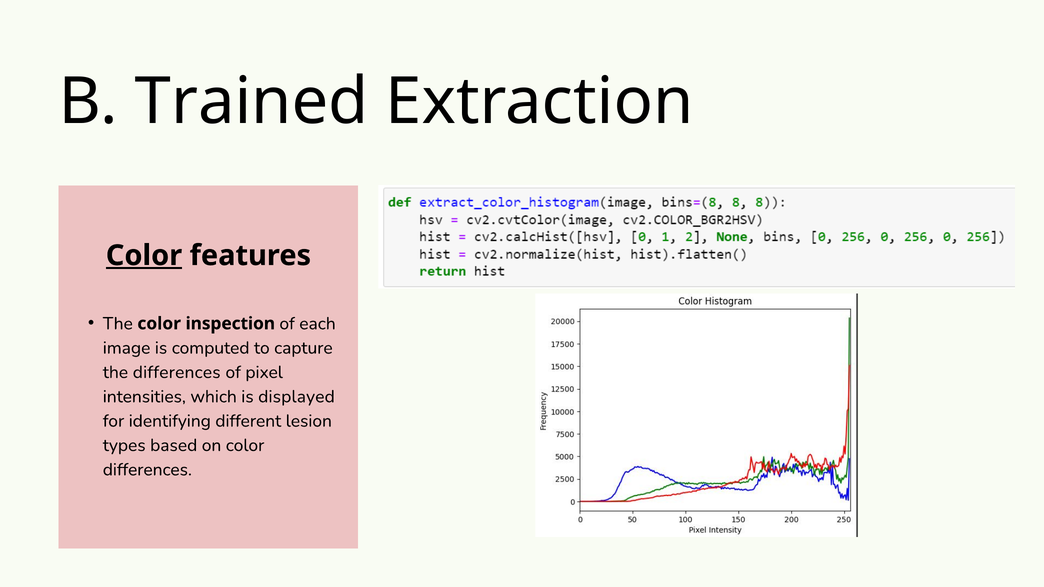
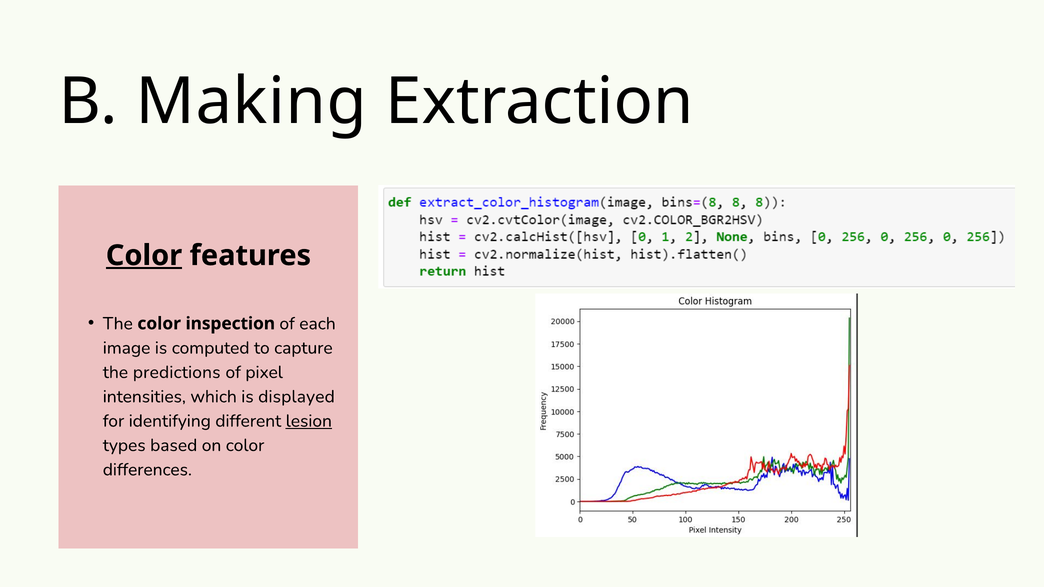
Trained: Trained -> Making (251, 102)
the differences: differences -> predictions (177, 372)
lesion underline: none -> present (309, 421)
